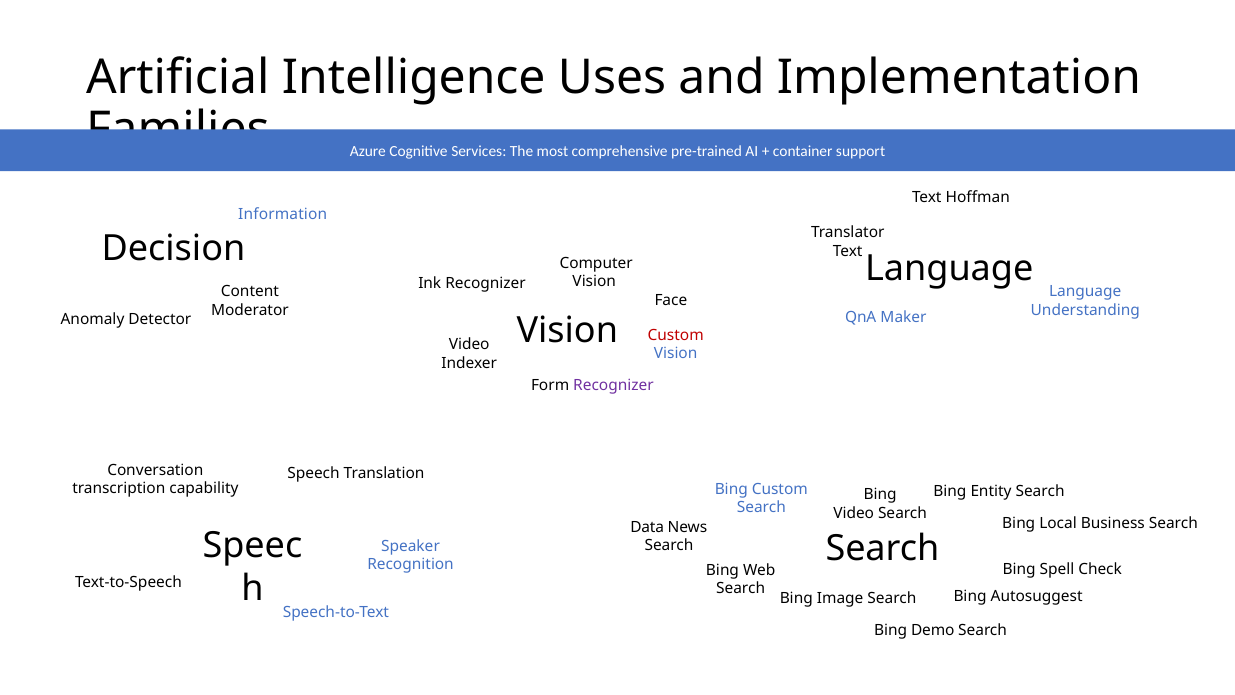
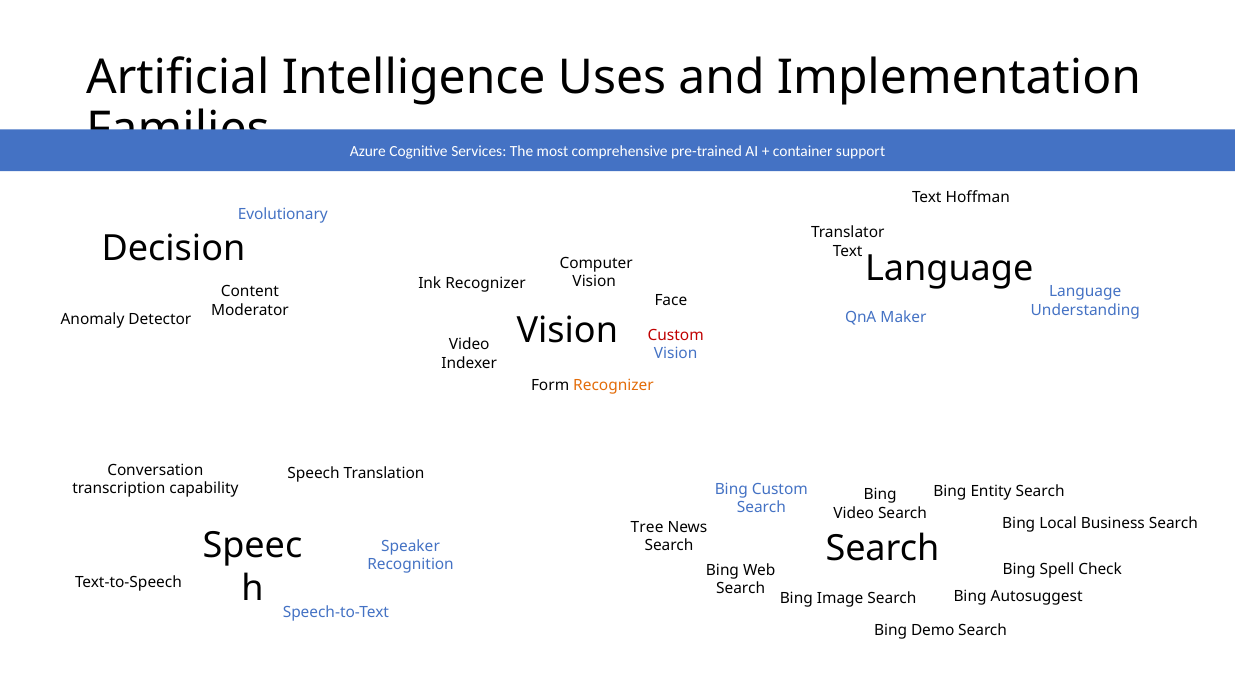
Information: Information -> Evolutionary (283, 214)
Recognizer colour: purple -> orange (613, 385)
Data: Data -> Tree (647, 527)
